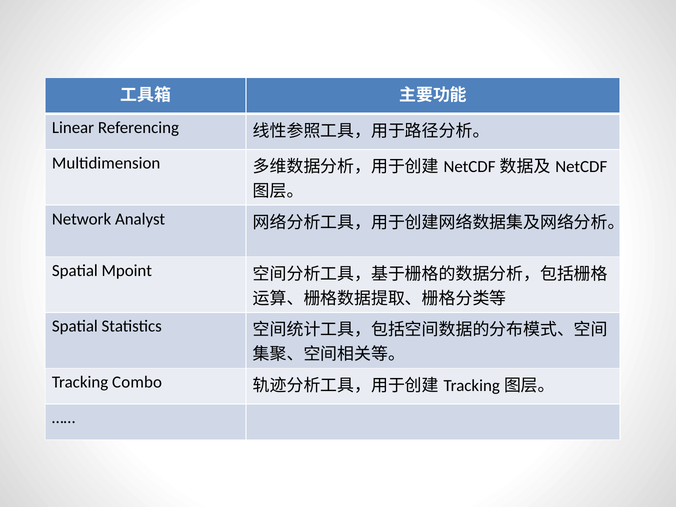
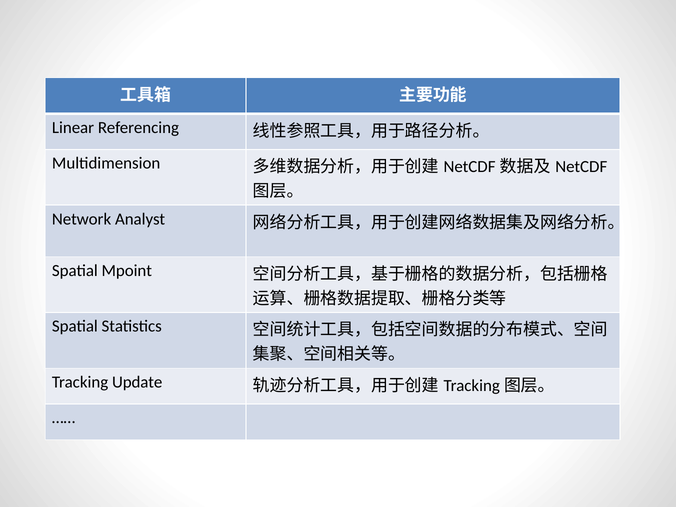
Combo: Combo -> Update (137, 382)
